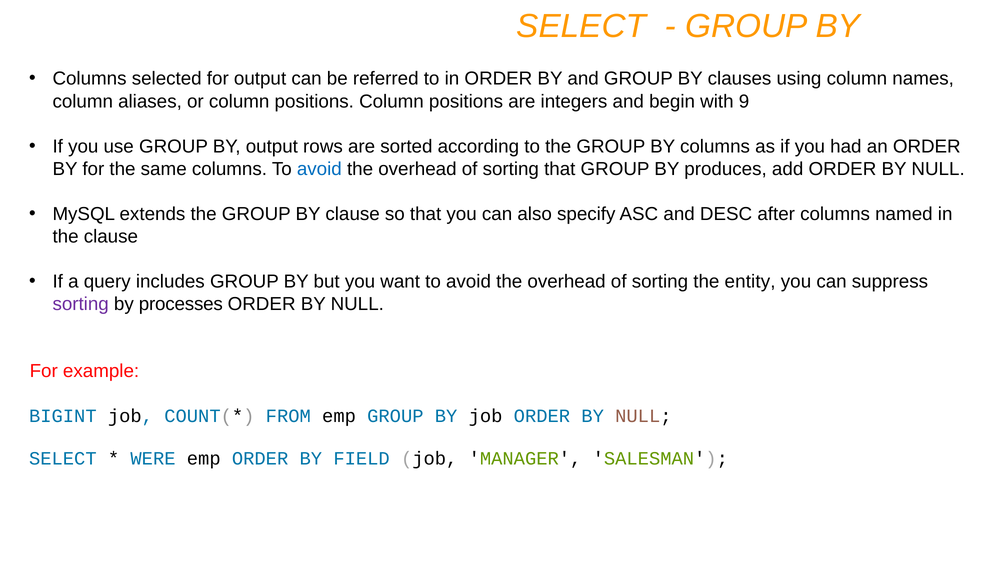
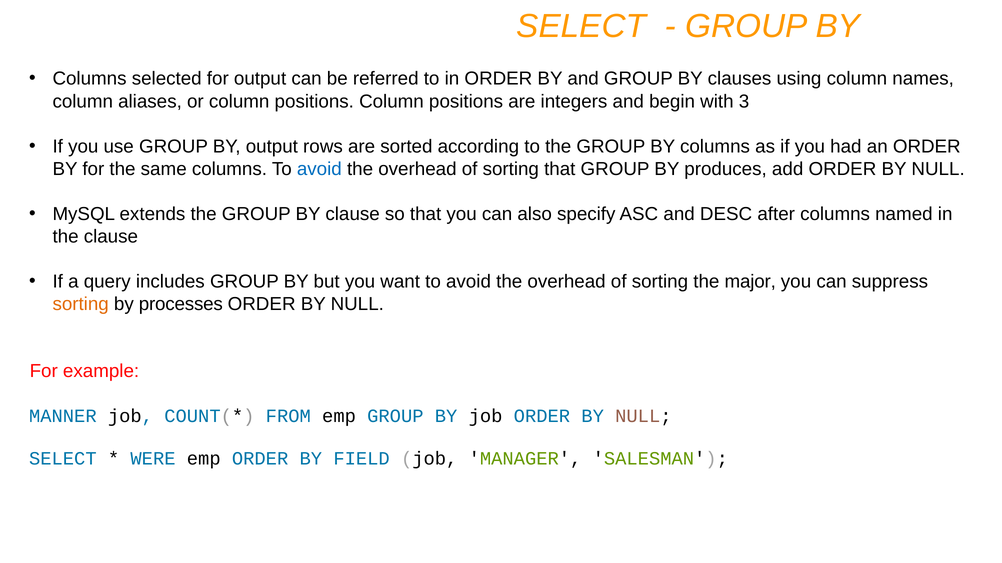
9: 9 -> 3 (744, 101)
entity: entity -> major (750, 282)
sorting colour: purple -> orange (81, 304)
BIGINT: BIGINT -> MANNER (63, 416)
